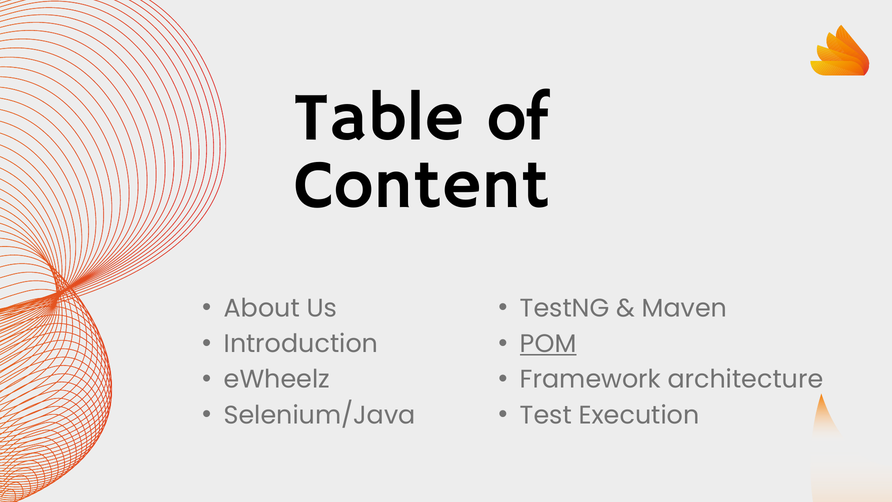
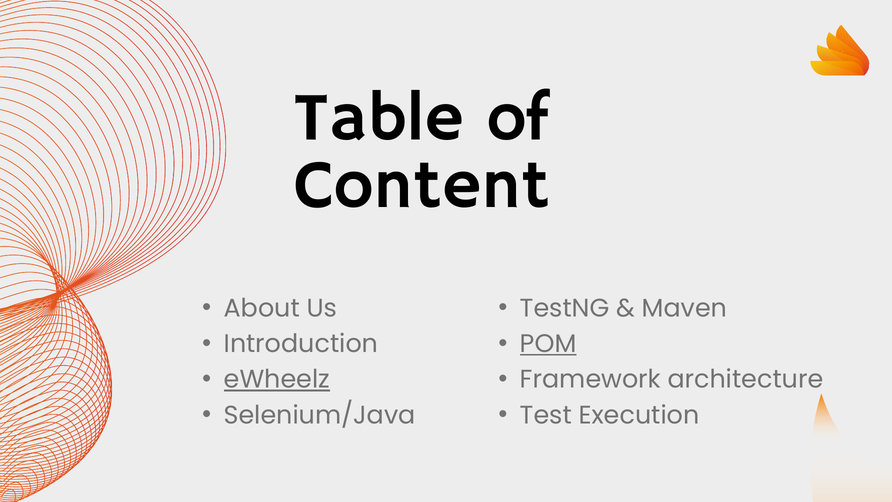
eWheelz underline: none -> present (277, 379)
